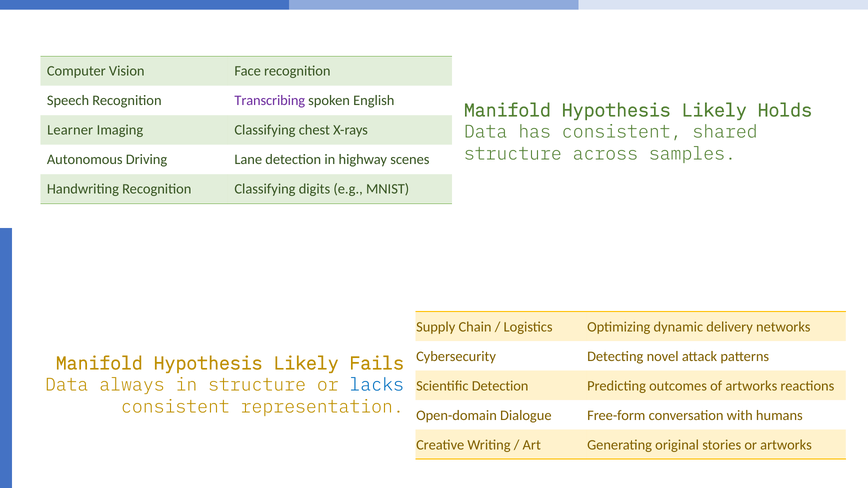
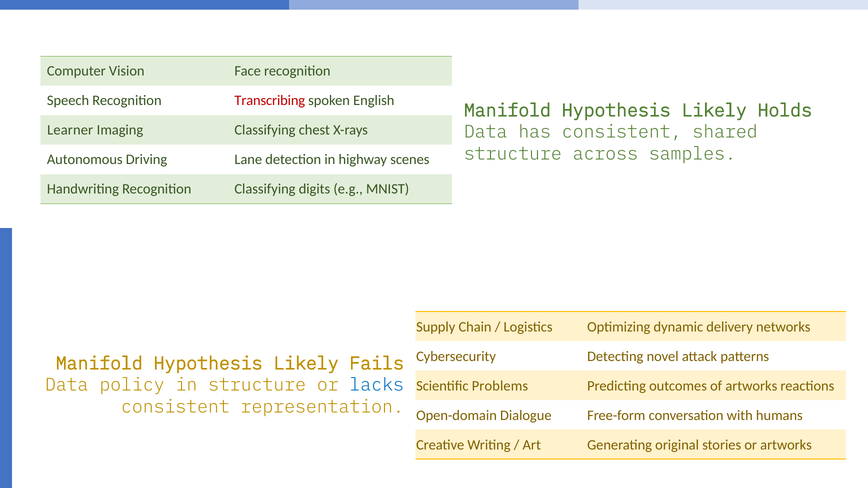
Transcribing colour: purple -> red (270, 101)
always: always -> policy (132, 385)
Scientific Detection: Detection -> Problems (500, 386)
